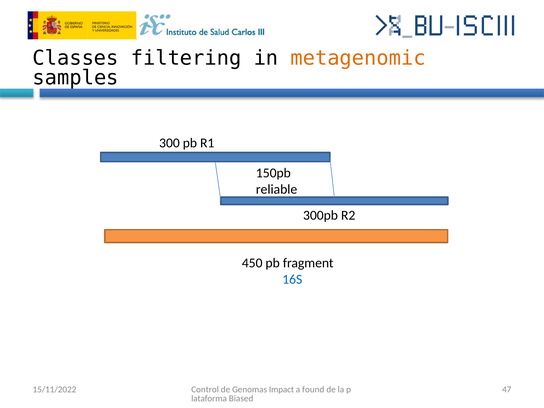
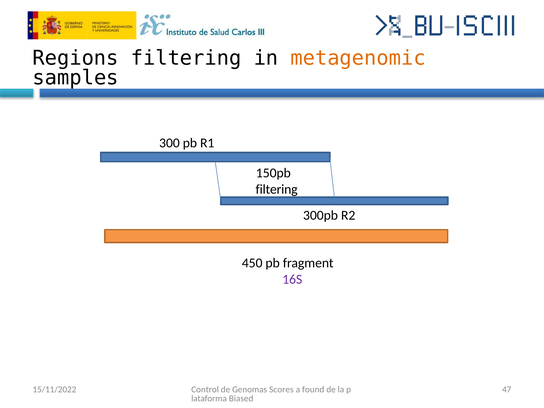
Classes: Classes -> Regions (76, 58)
reliable: reliable -> filtering (277, 189)
16S colour: blue -> purple (292, 279)
Impact: Impact -> Scores (281, 390)
